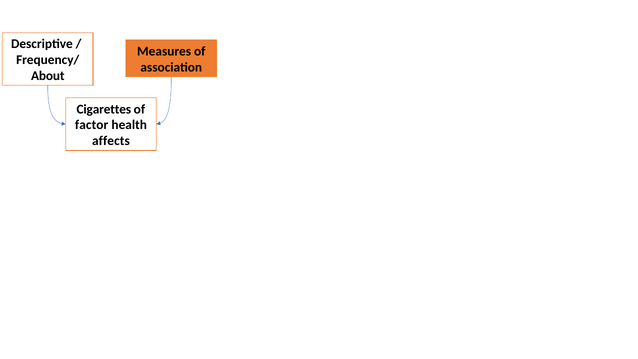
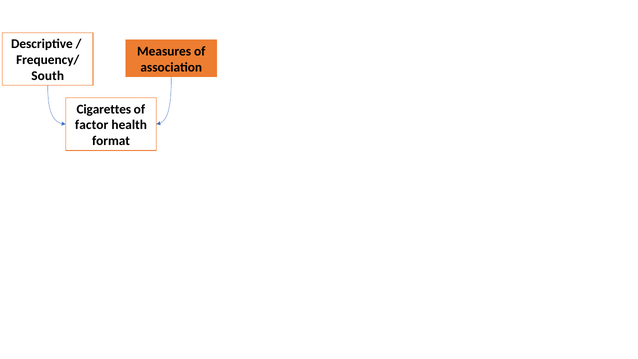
About: About -> South (48, 76)
affects: affects -> format (111, 141)
